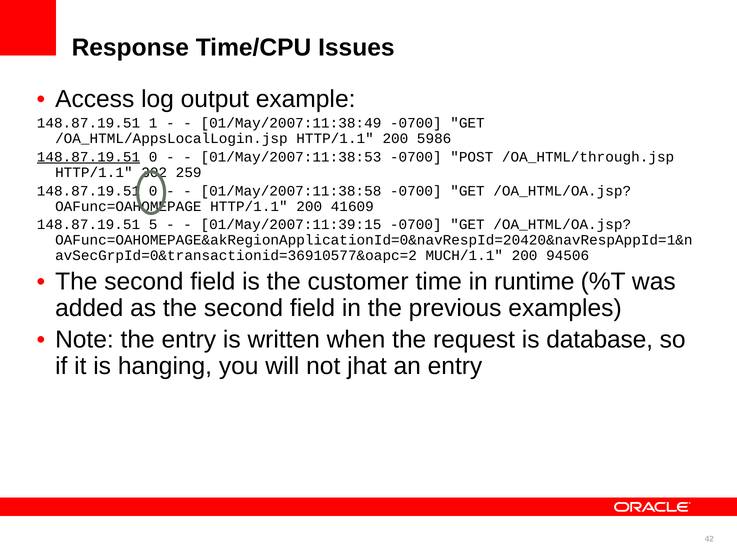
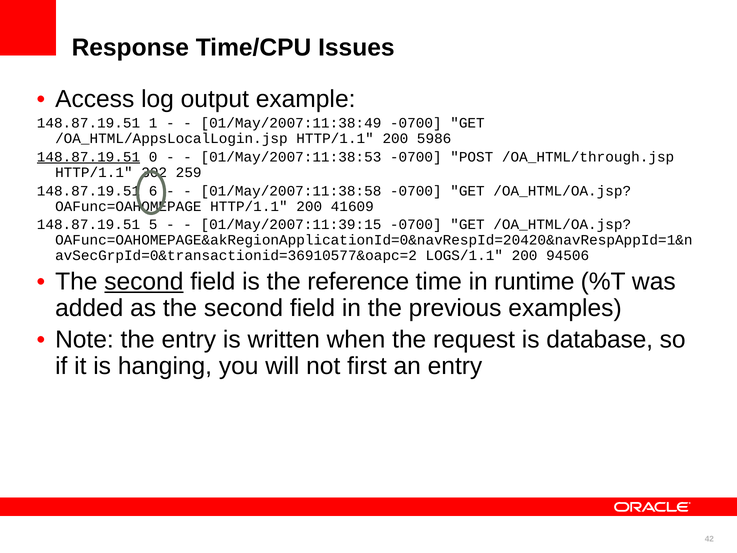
0: 0 -> 6 (153, 191)
MUCH/1.1: MUCH/1.1 -> LOGS/1.1 (464, 256)
second underline: none -> present (144, 281)
customer: customer -> reference (358, 281)
jhat: jhat -> first (367, 366)
